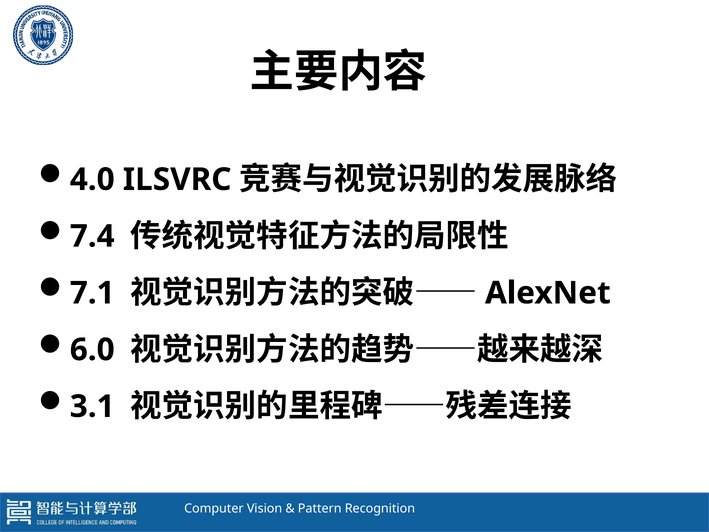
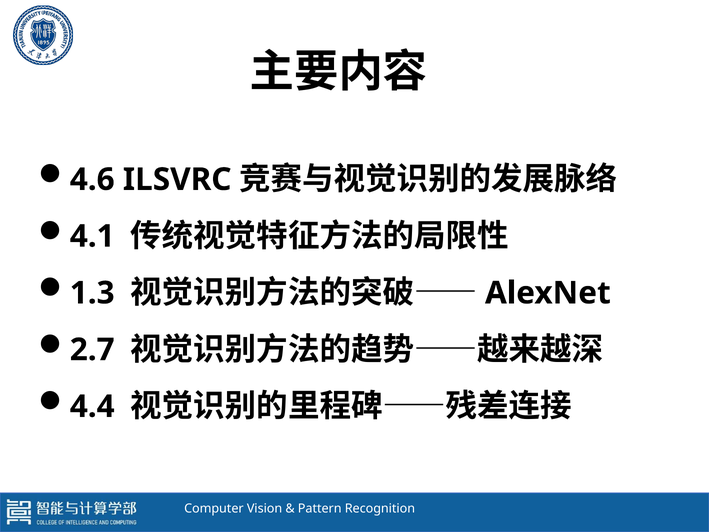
4.0: 4.0 -> 4.6 (92, 179)
7.4: 7.4 -> 4.1 (92, 236)
7.1: 7.1 -> 1.3 (92, 293)
6.0: 6.0 -> 2.7 (92, 350)
3.1: 3.1 -> 4.4 (92, 406)
